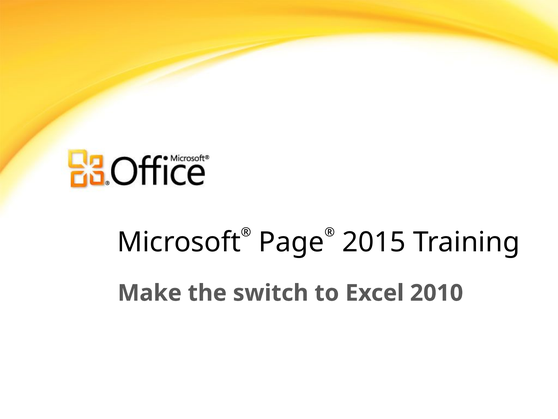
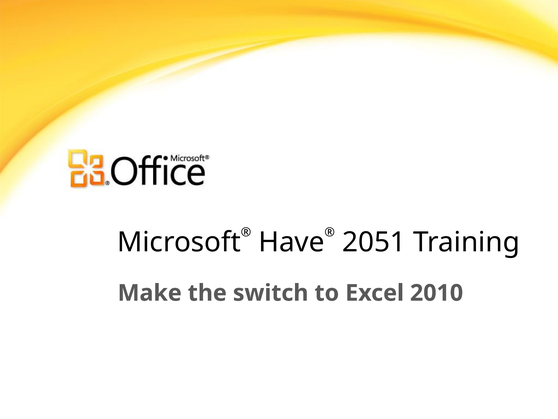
Page: Page -> Have (291, 242)
2015: 2015 -> 2051 (374, 242)
